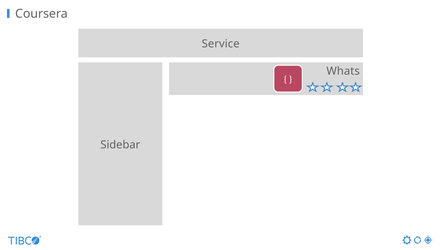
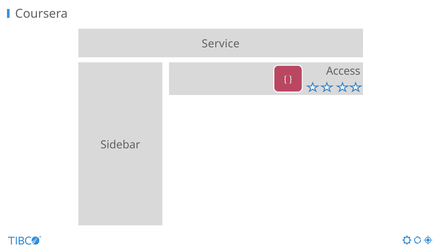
Whats: Whats -> Access (343, 71)
